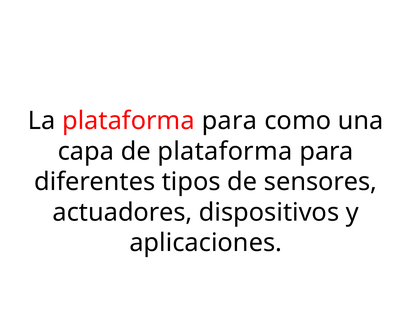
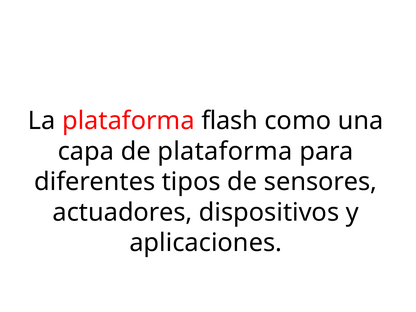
La plataforma para: para -> flash (230, 121)
